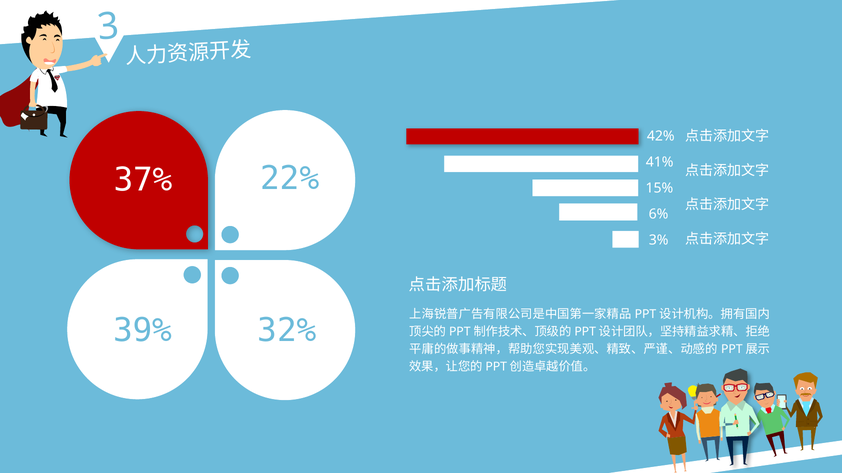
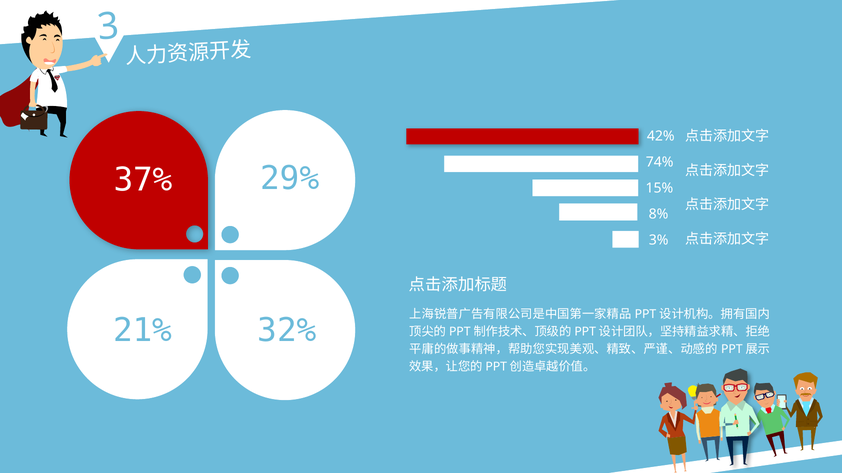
41%: 41% -> 74% (660, 162)
22%: 22% -> 29% (290, 179)
6%: 6% -> 8% (658, 214)
39%: 39% -> 21% (143, 331)
